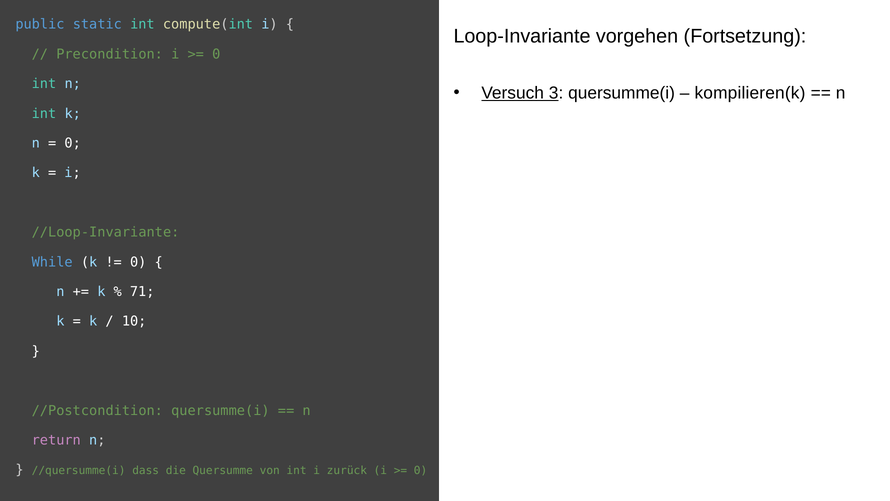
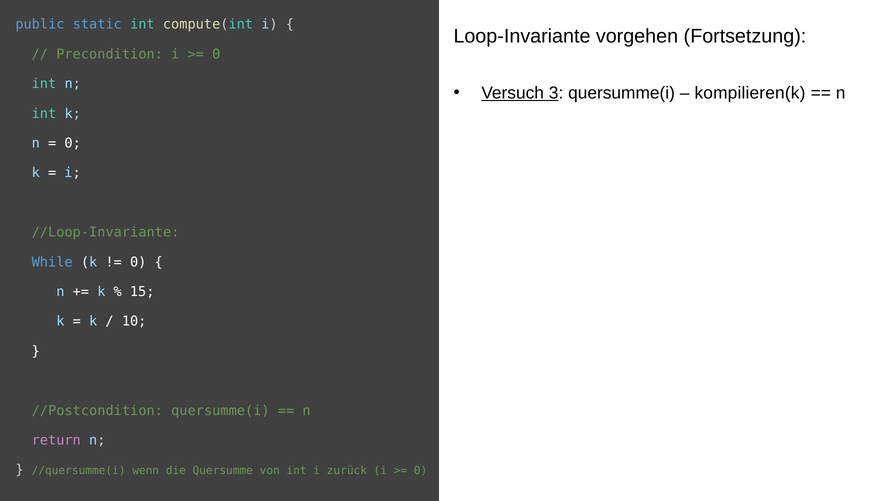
71: 71 -> 15 (142, 292)
dass: dass -> wenn (146, 470)
